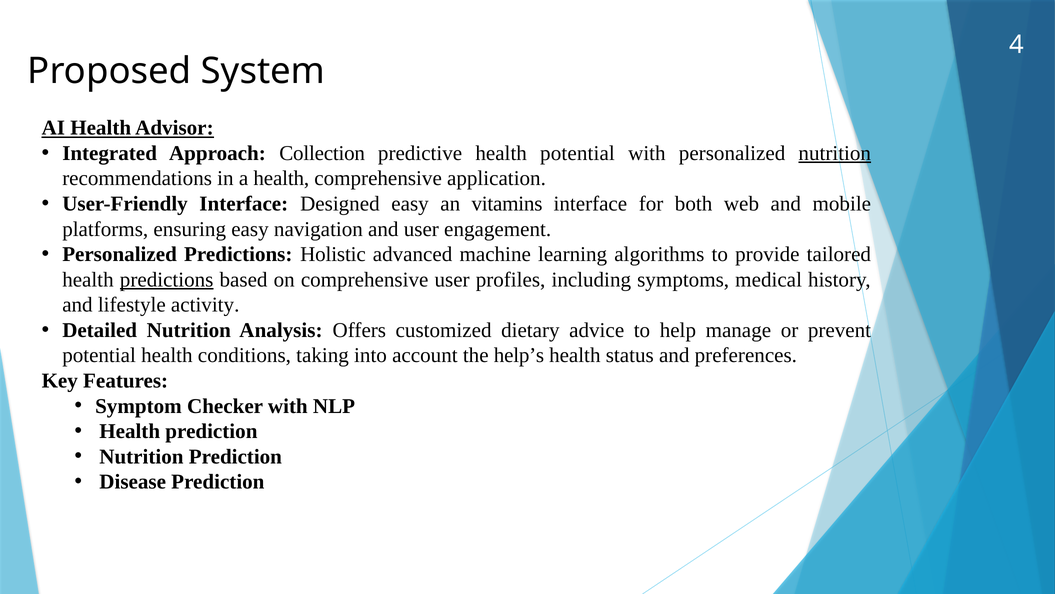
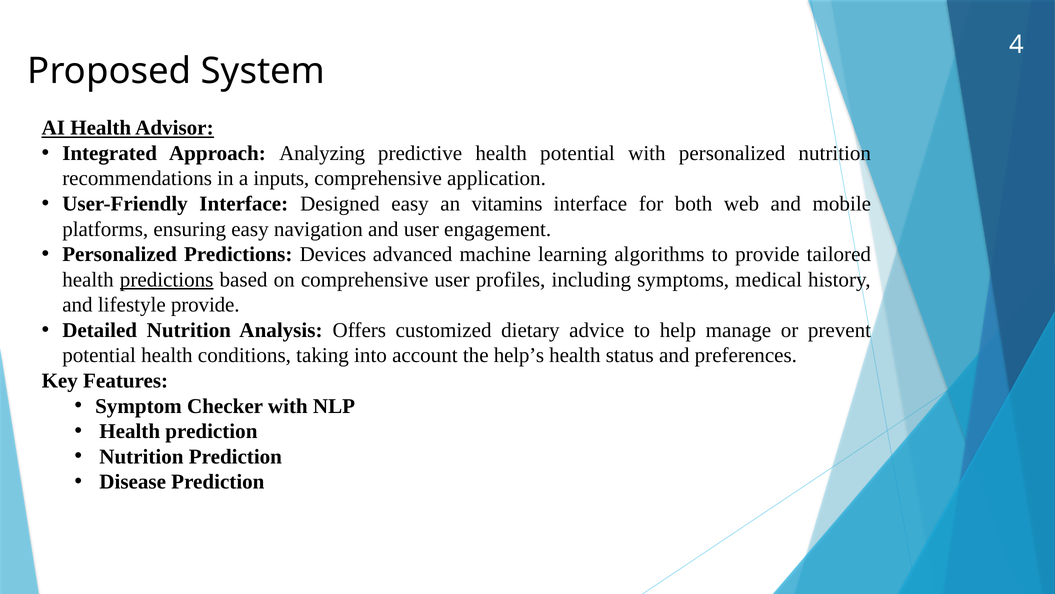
Collection: Collection -> Analyzing (322, 153)
nutrition underline: present -> none (835, 153)
a health: health -> inputs (281, 178)
Holistic: Holistic -> Devices (333, 254)
lifestyle activity: activity -> provide (205, 305)
